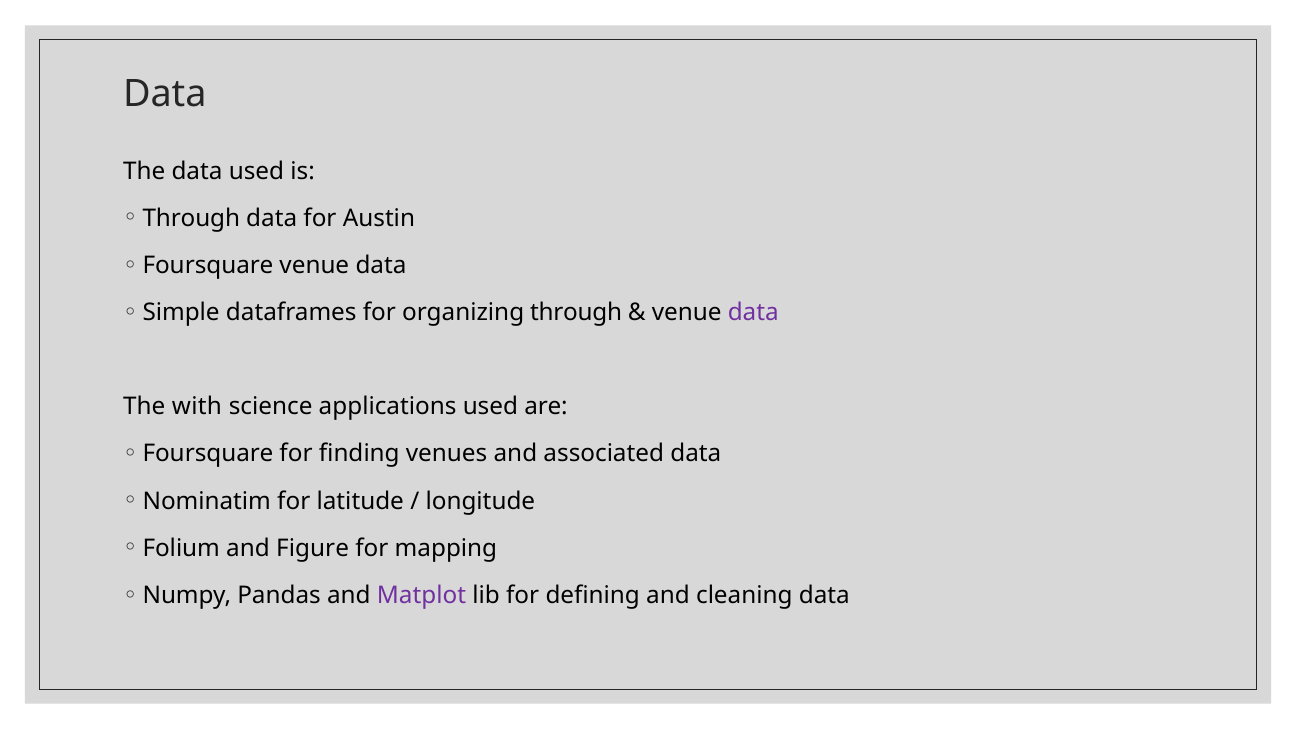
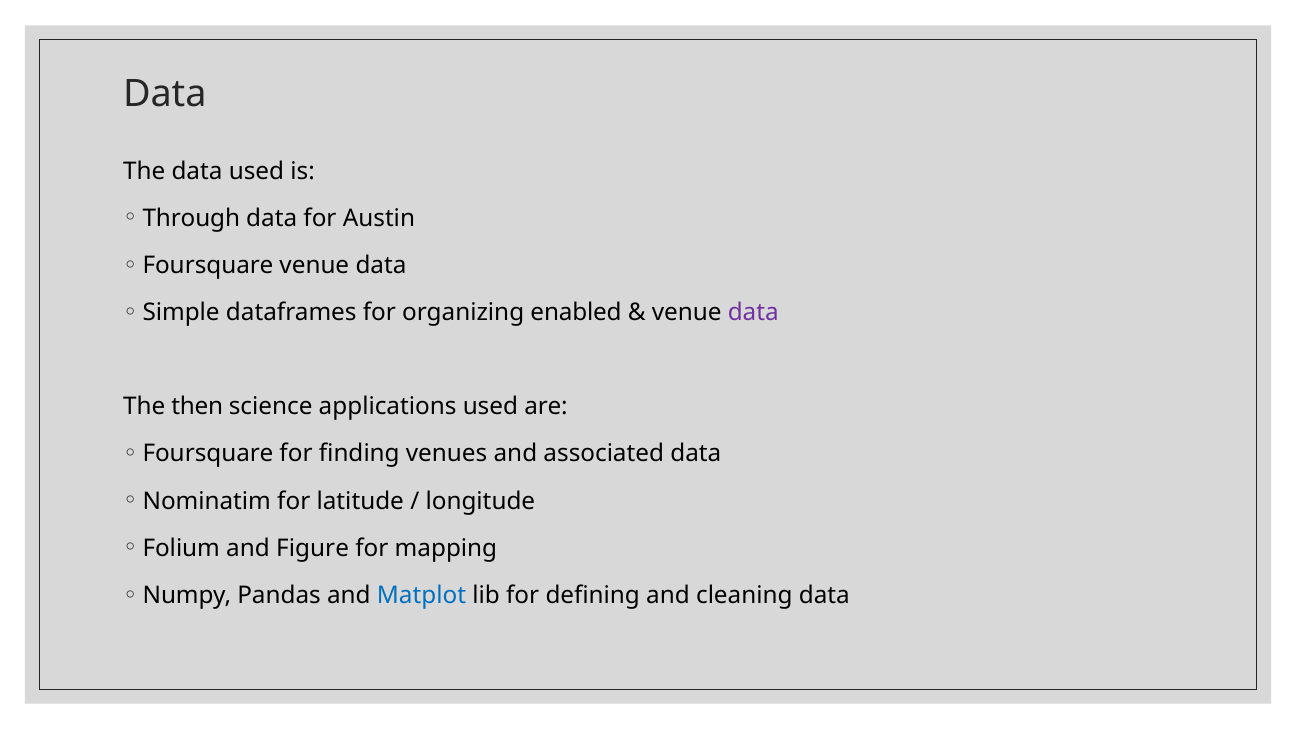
organizing through: through -> enabled (576, 313)
with: with -> then (197, 407)
Matplot colour: purple -> blue (422, 595)
